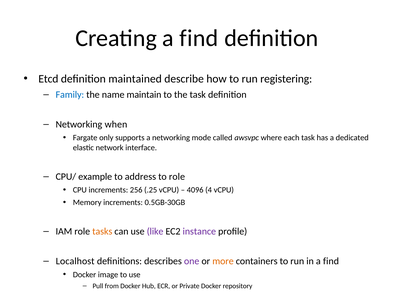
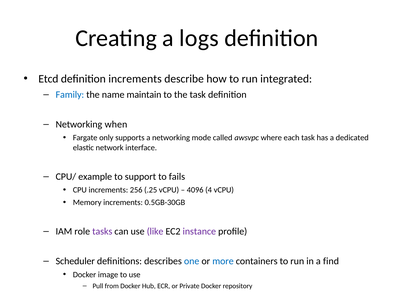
Creating a find: find -> logs (199, 38)
definition maintained: maintained -> increments (135, 79)
registering: registering -> integrated (286, 79)
address: address -> support (140, 176)
to role: role -> fails (177, 176)
tasks colour: orange -> purple (102, 231)
Localhost: Localhost -> Scheduler (75, 261)
one colour: purple -> blue (192, 261)
more colour: orange -> blue (223, 261)
